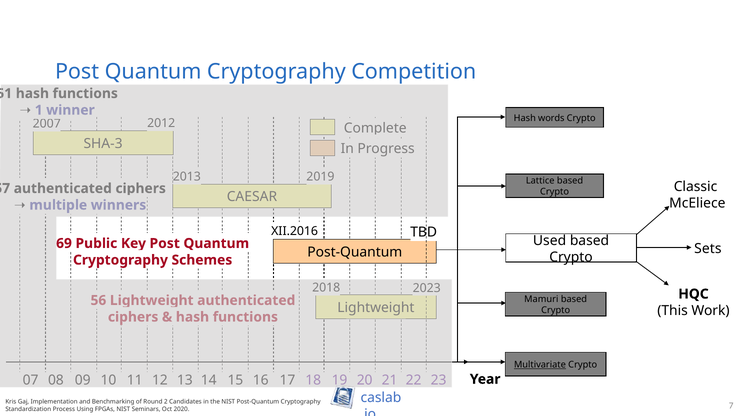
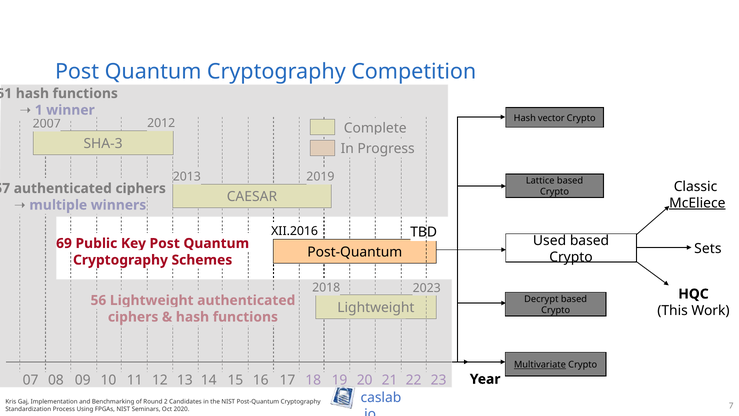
words: words -> vector (551, 118)
McEliece underline: none -> present (697, 203)
Mamuri: Mamuri -> Decrypt (541, 299)
